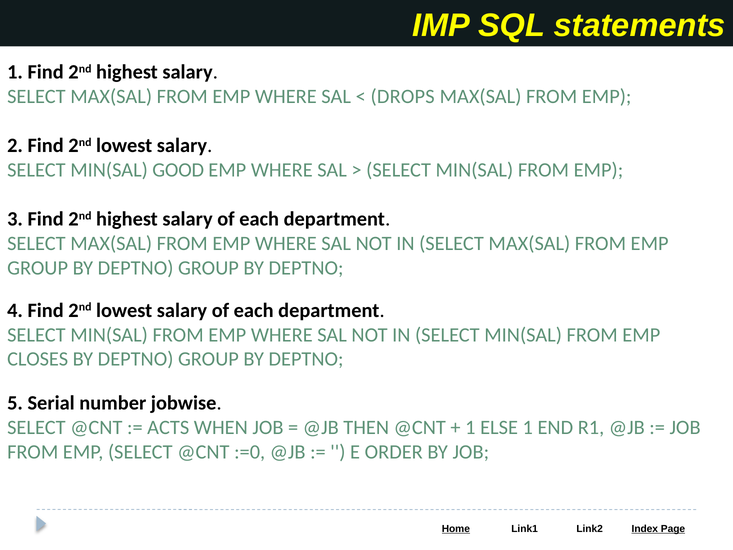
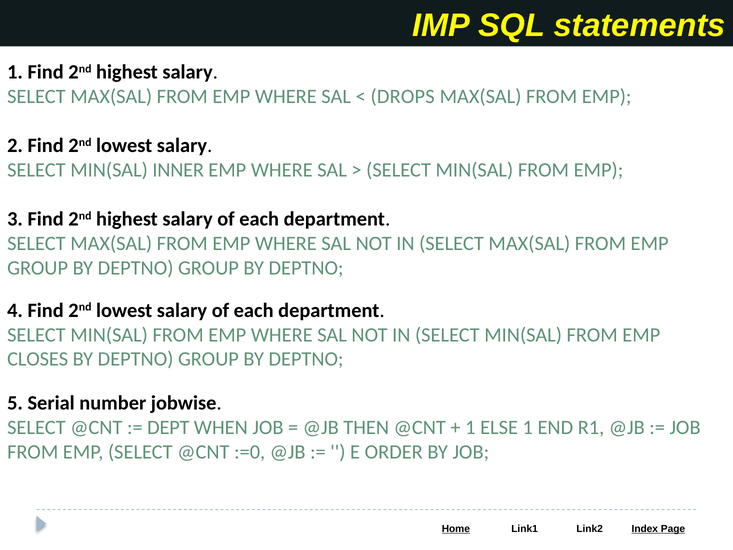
GOOD: GOOD -> INNER (178, 170)
ACTS: ACTS -> DEPT (168, 427)
